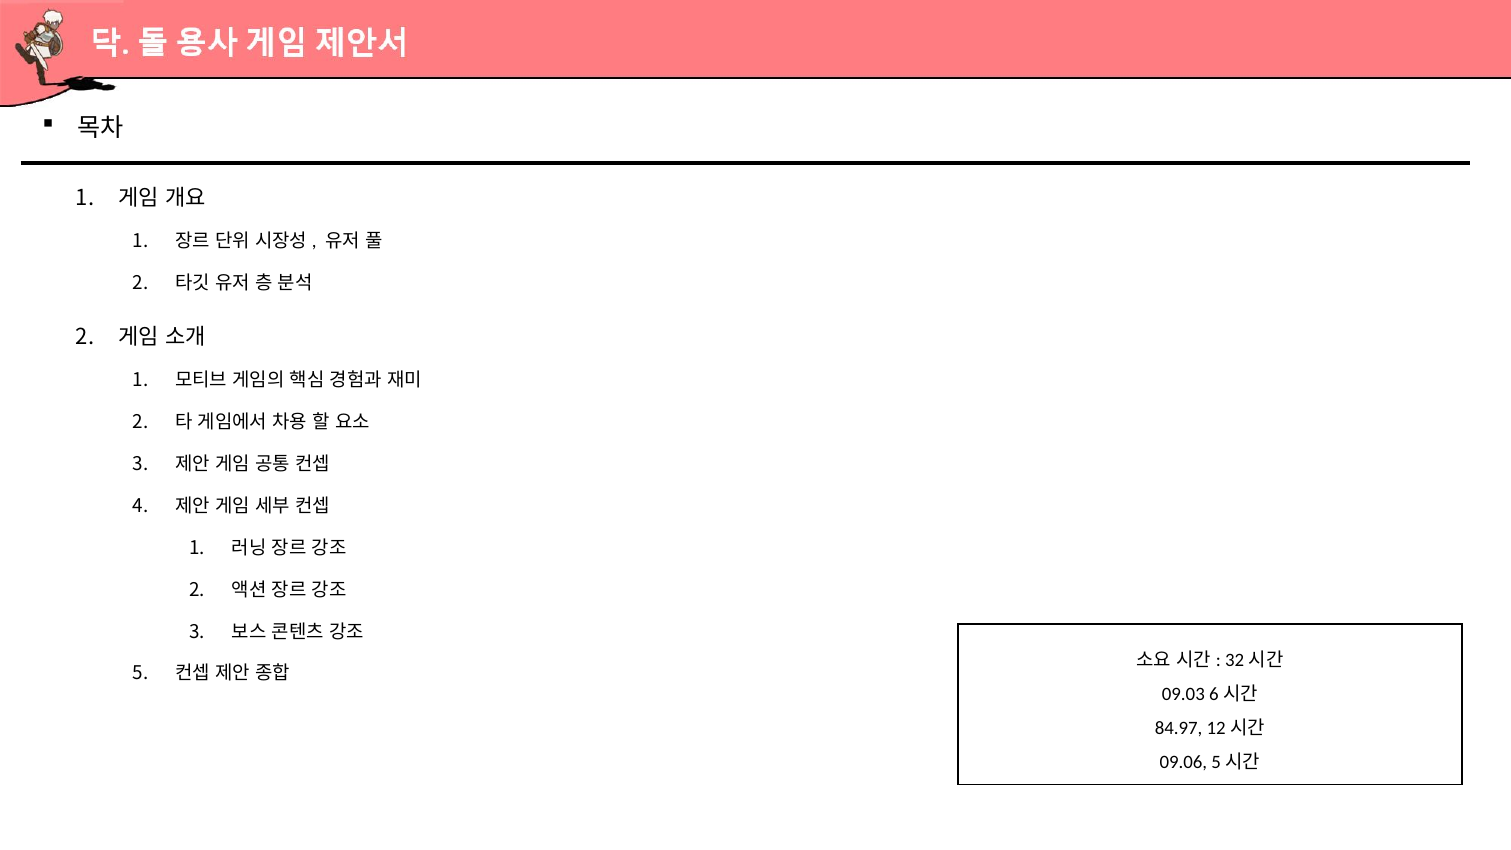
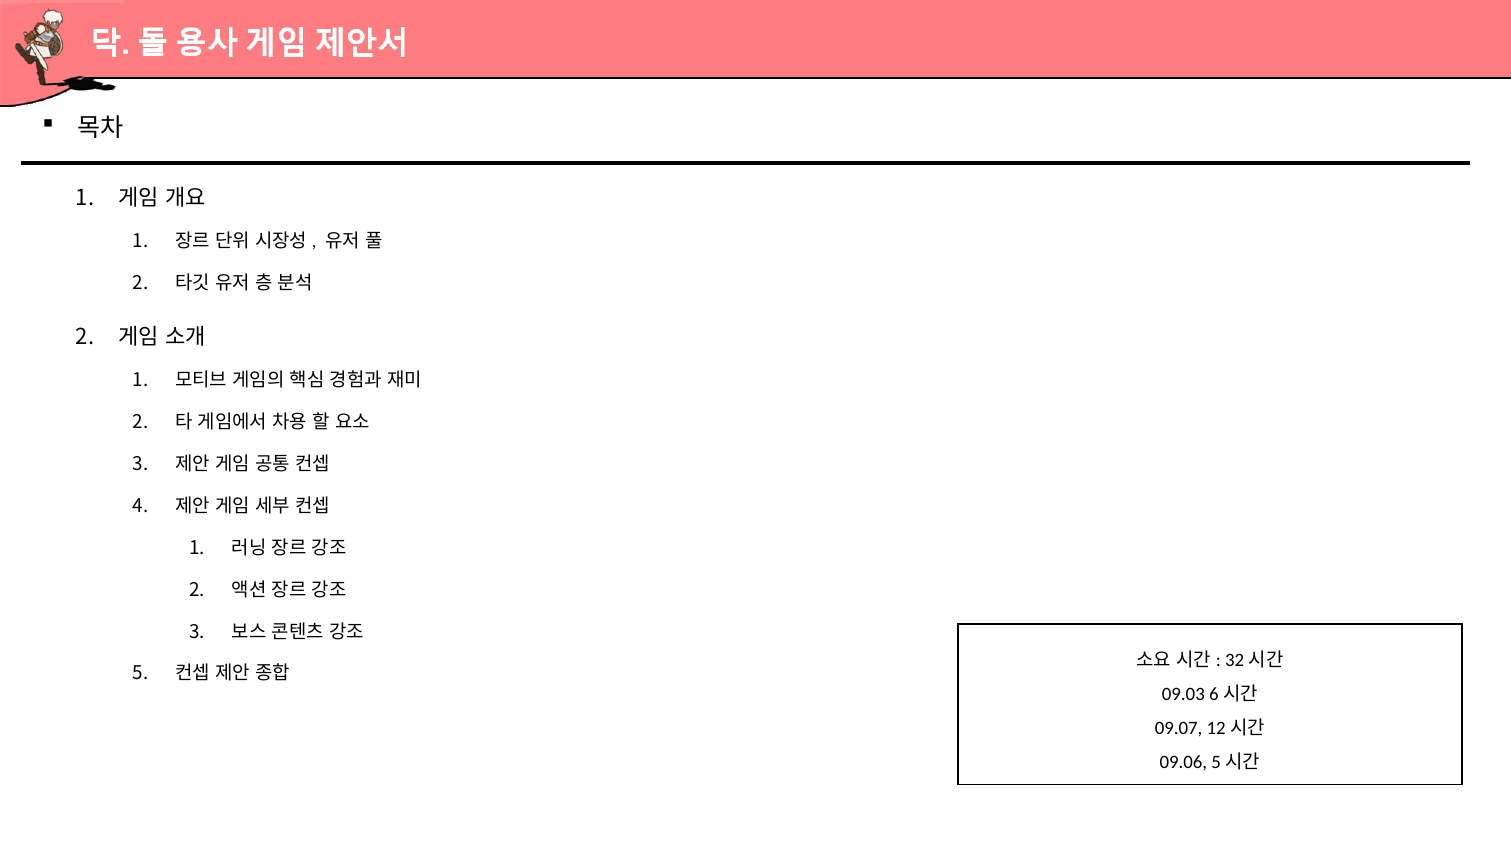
84.97: 84.97 -> 09.07 (1179, 728)
